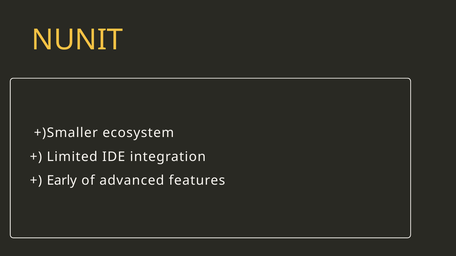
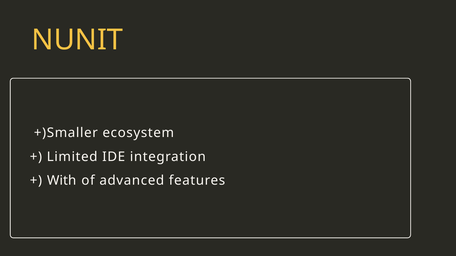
Early: Early -> With (62, 181)
